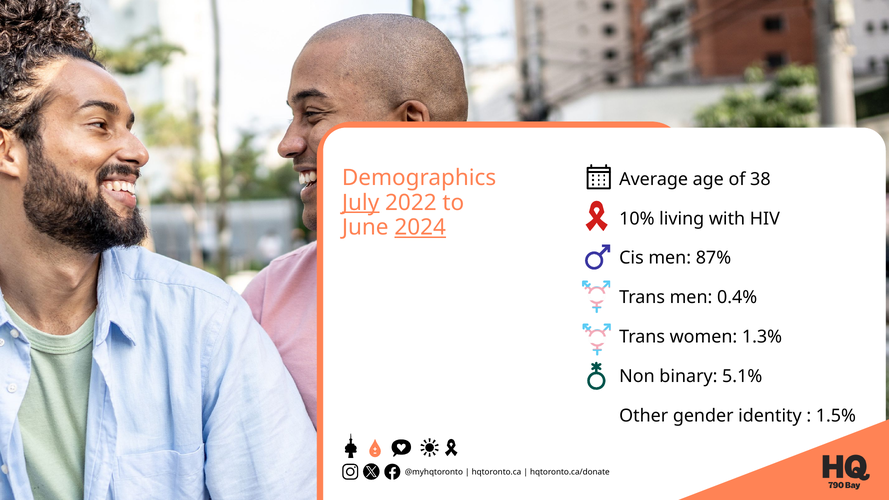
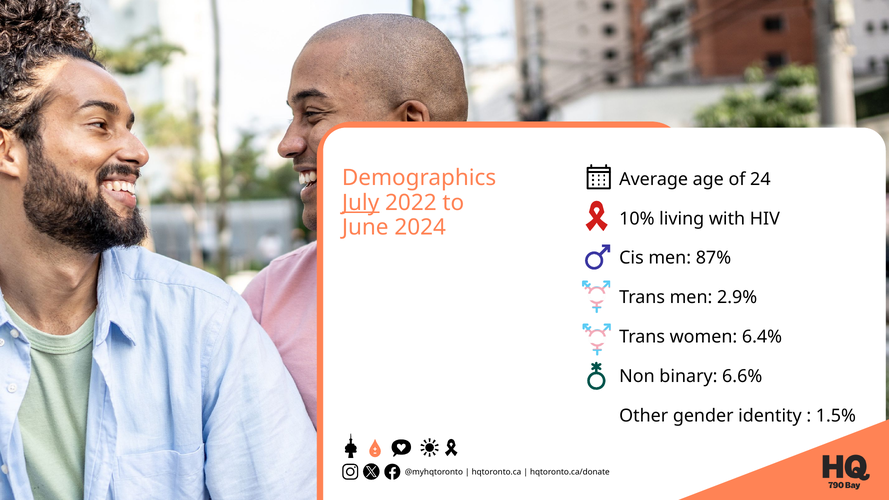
38: 38 -> 24 (760, 179)
2024 underline: present -> none (420, 228)
0.4%: 0.4% -> 2.9% (737, 298)
1.3%: 1.3% -> 6.4% (762, 337)
5.1%: 5.1% -> 6.6% (742, 376)
